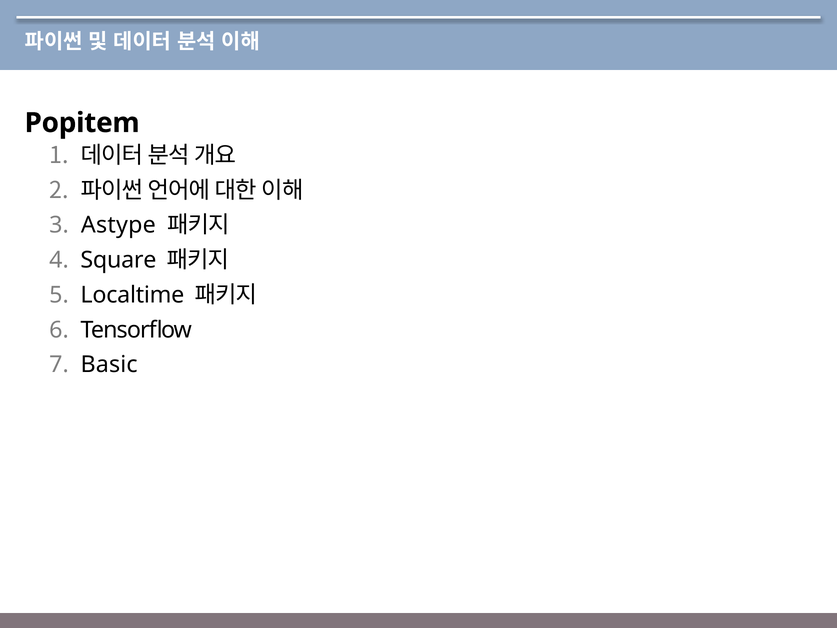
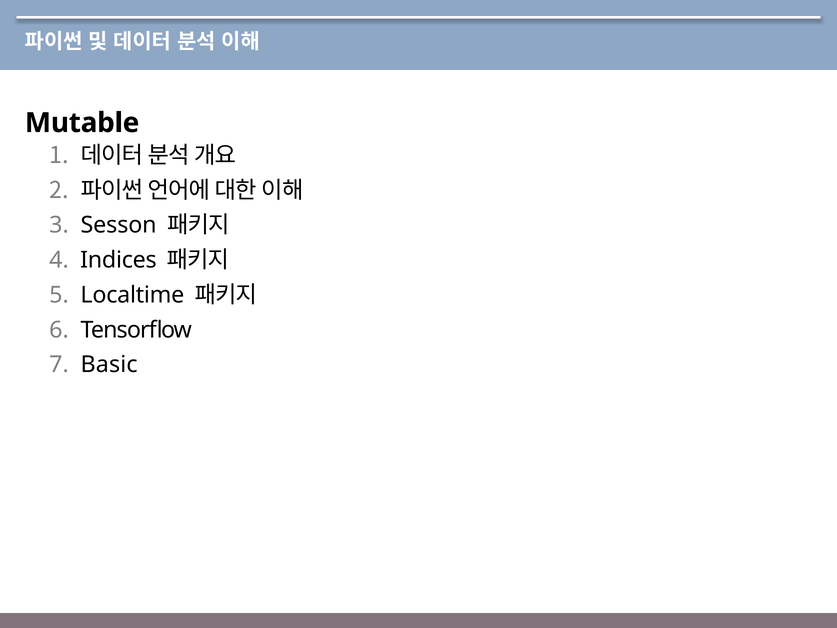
Popitem: Popitem -> Mutable (82, 123)
Astype: Astype -> Sesson (119, 225)
Square: Square -> Indices (118, 260)
